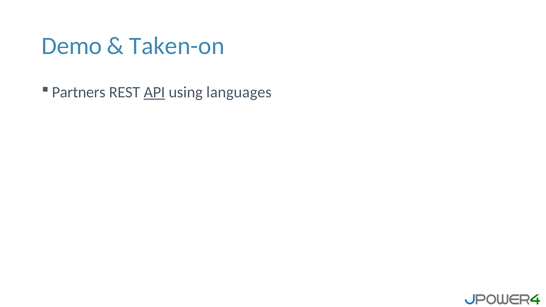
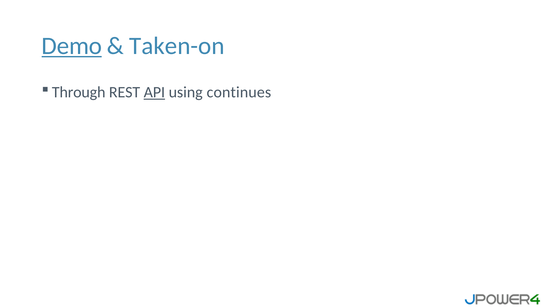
Demo underline: none -> present (72, 46)
Partners: Partners -> Through (79, 92)
languages: languages -> continues (239, 92)
